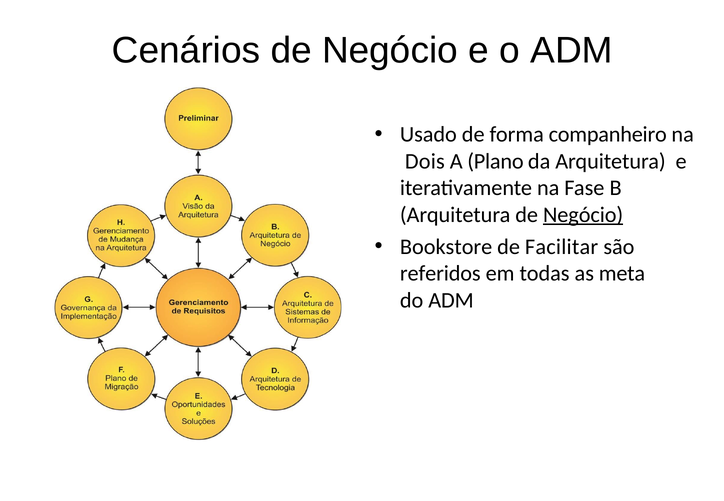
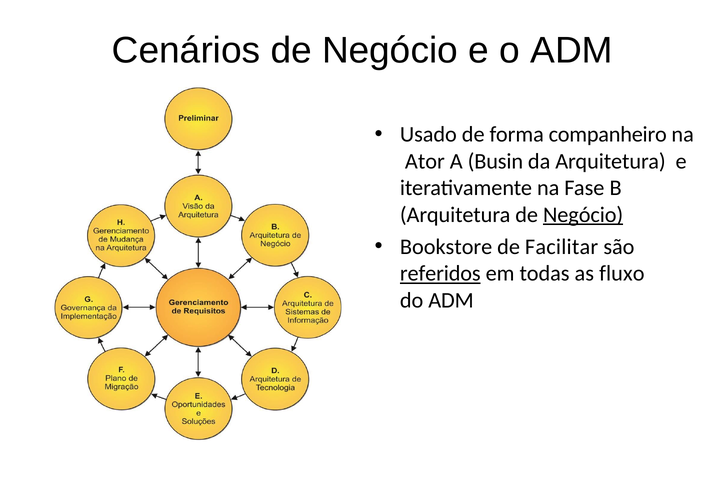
Dois: Dois -> Ator (425, 161)
Plano: Plano -> Busin (495, 161)
referidos underline: none -> present (440, 274)
meta: meta -> fluxo (622, 274)
